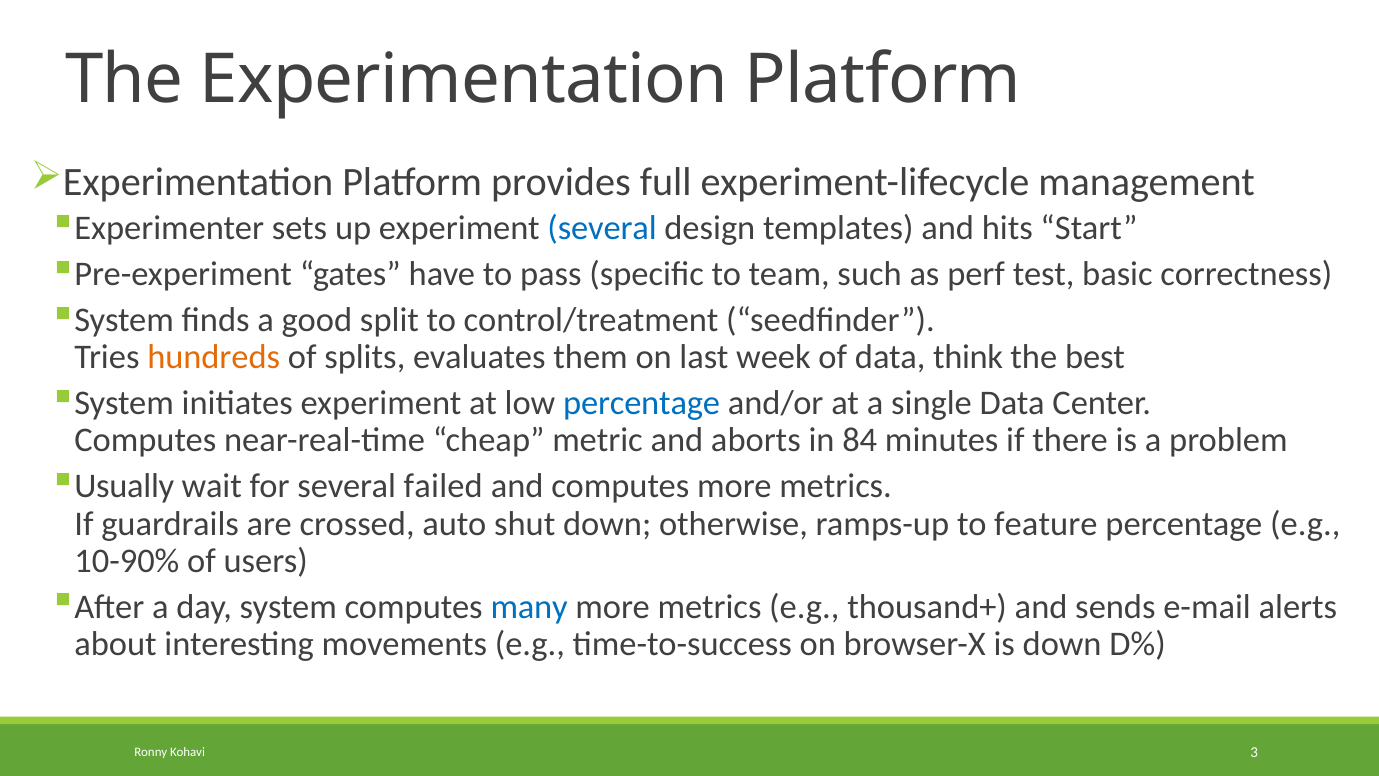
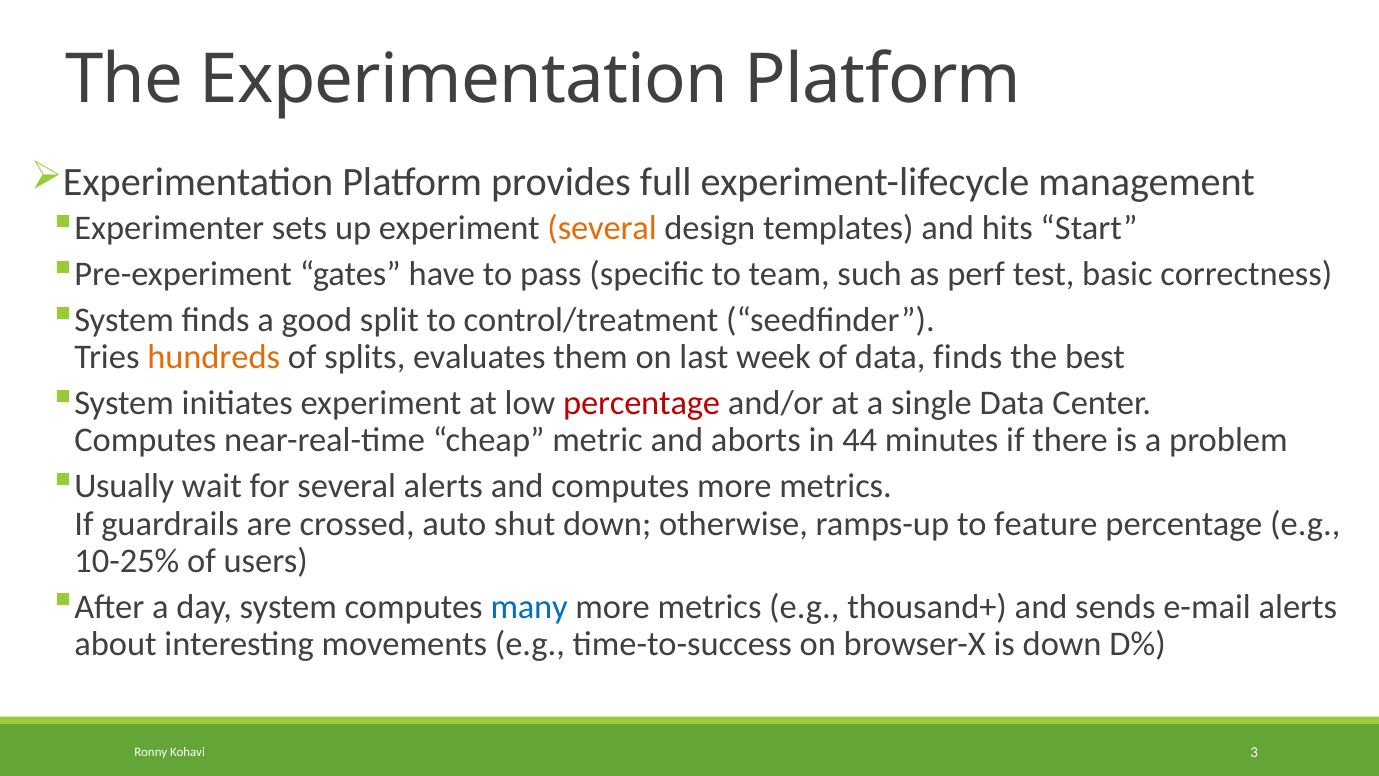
several colour: blue -> orange (602, 228)
data think: think -> finds (968, 357)
percentage colour: blue -> red (642, 403)
84: 84 -> 44 (860, 440)
several failed: failed -> alerts (443, 486)
10-90%: 10-90% -> 10-25% (127, 561)
